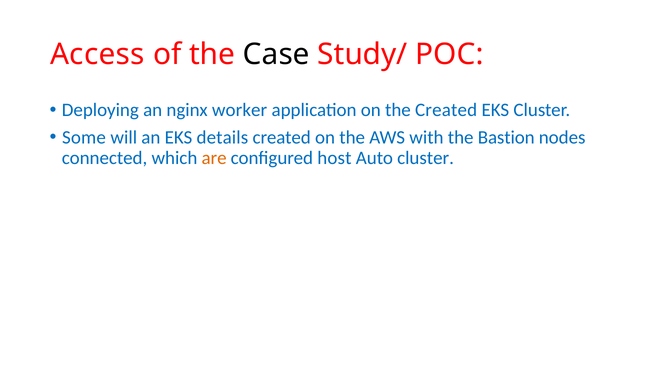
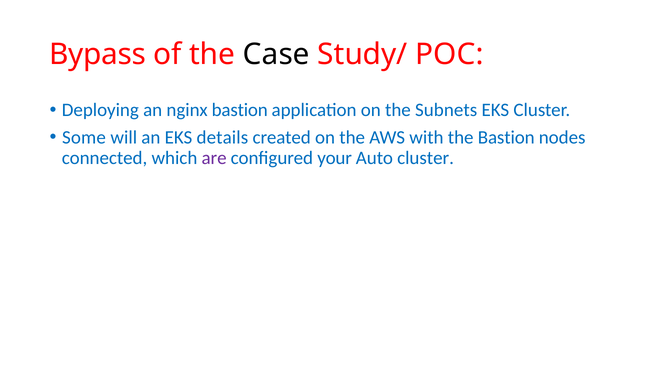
Access: Access -> Bypass (98, 55)
nginx worker: worker -> bastion (240, 110)
the Created: Created -> Subnets (446, 110)
are colour: orange -> purple (214, 158)
host: host -> your (335, 158)
